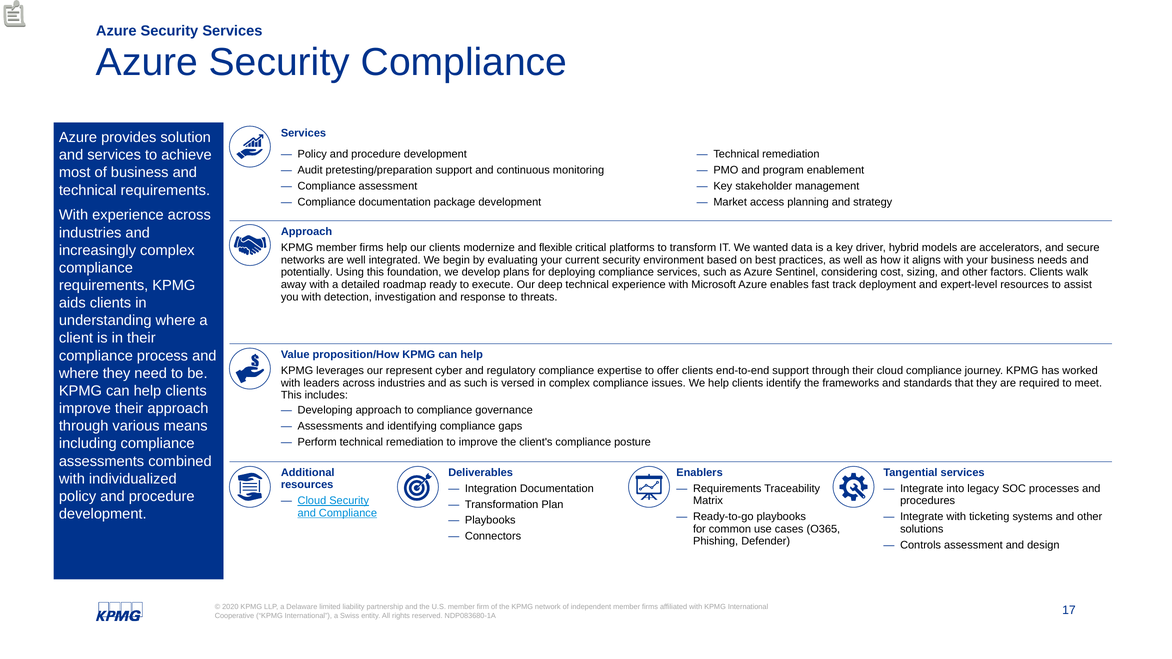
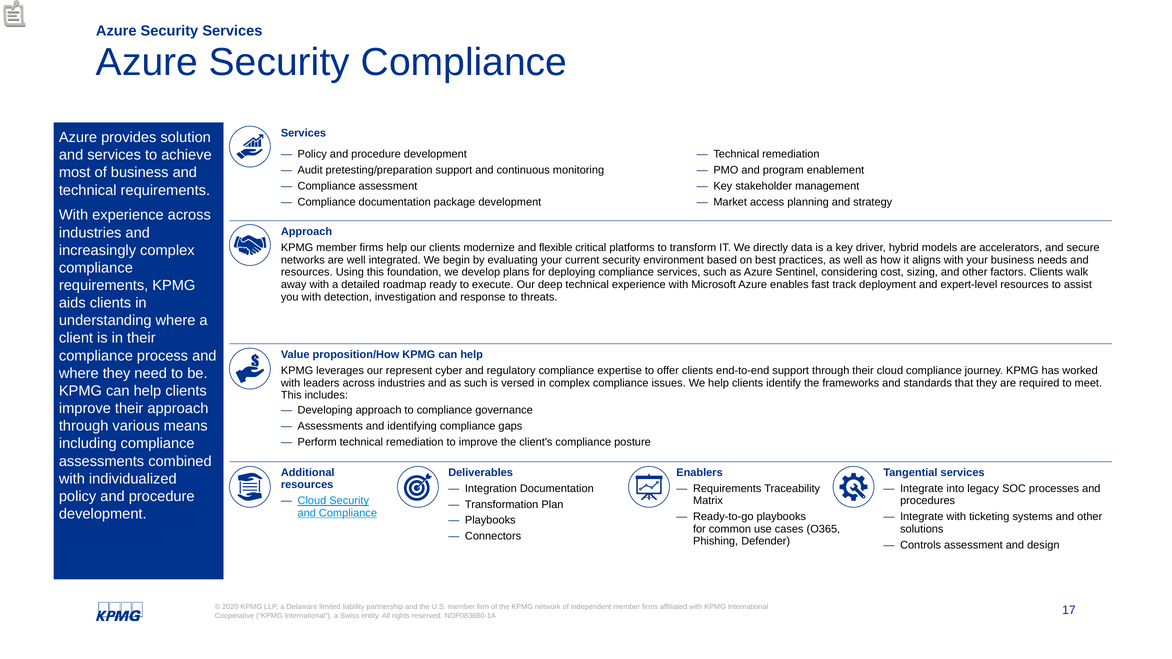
wanted: wanted -> directly (771, 248)
potentially: potentially -> resources (307, 272)
